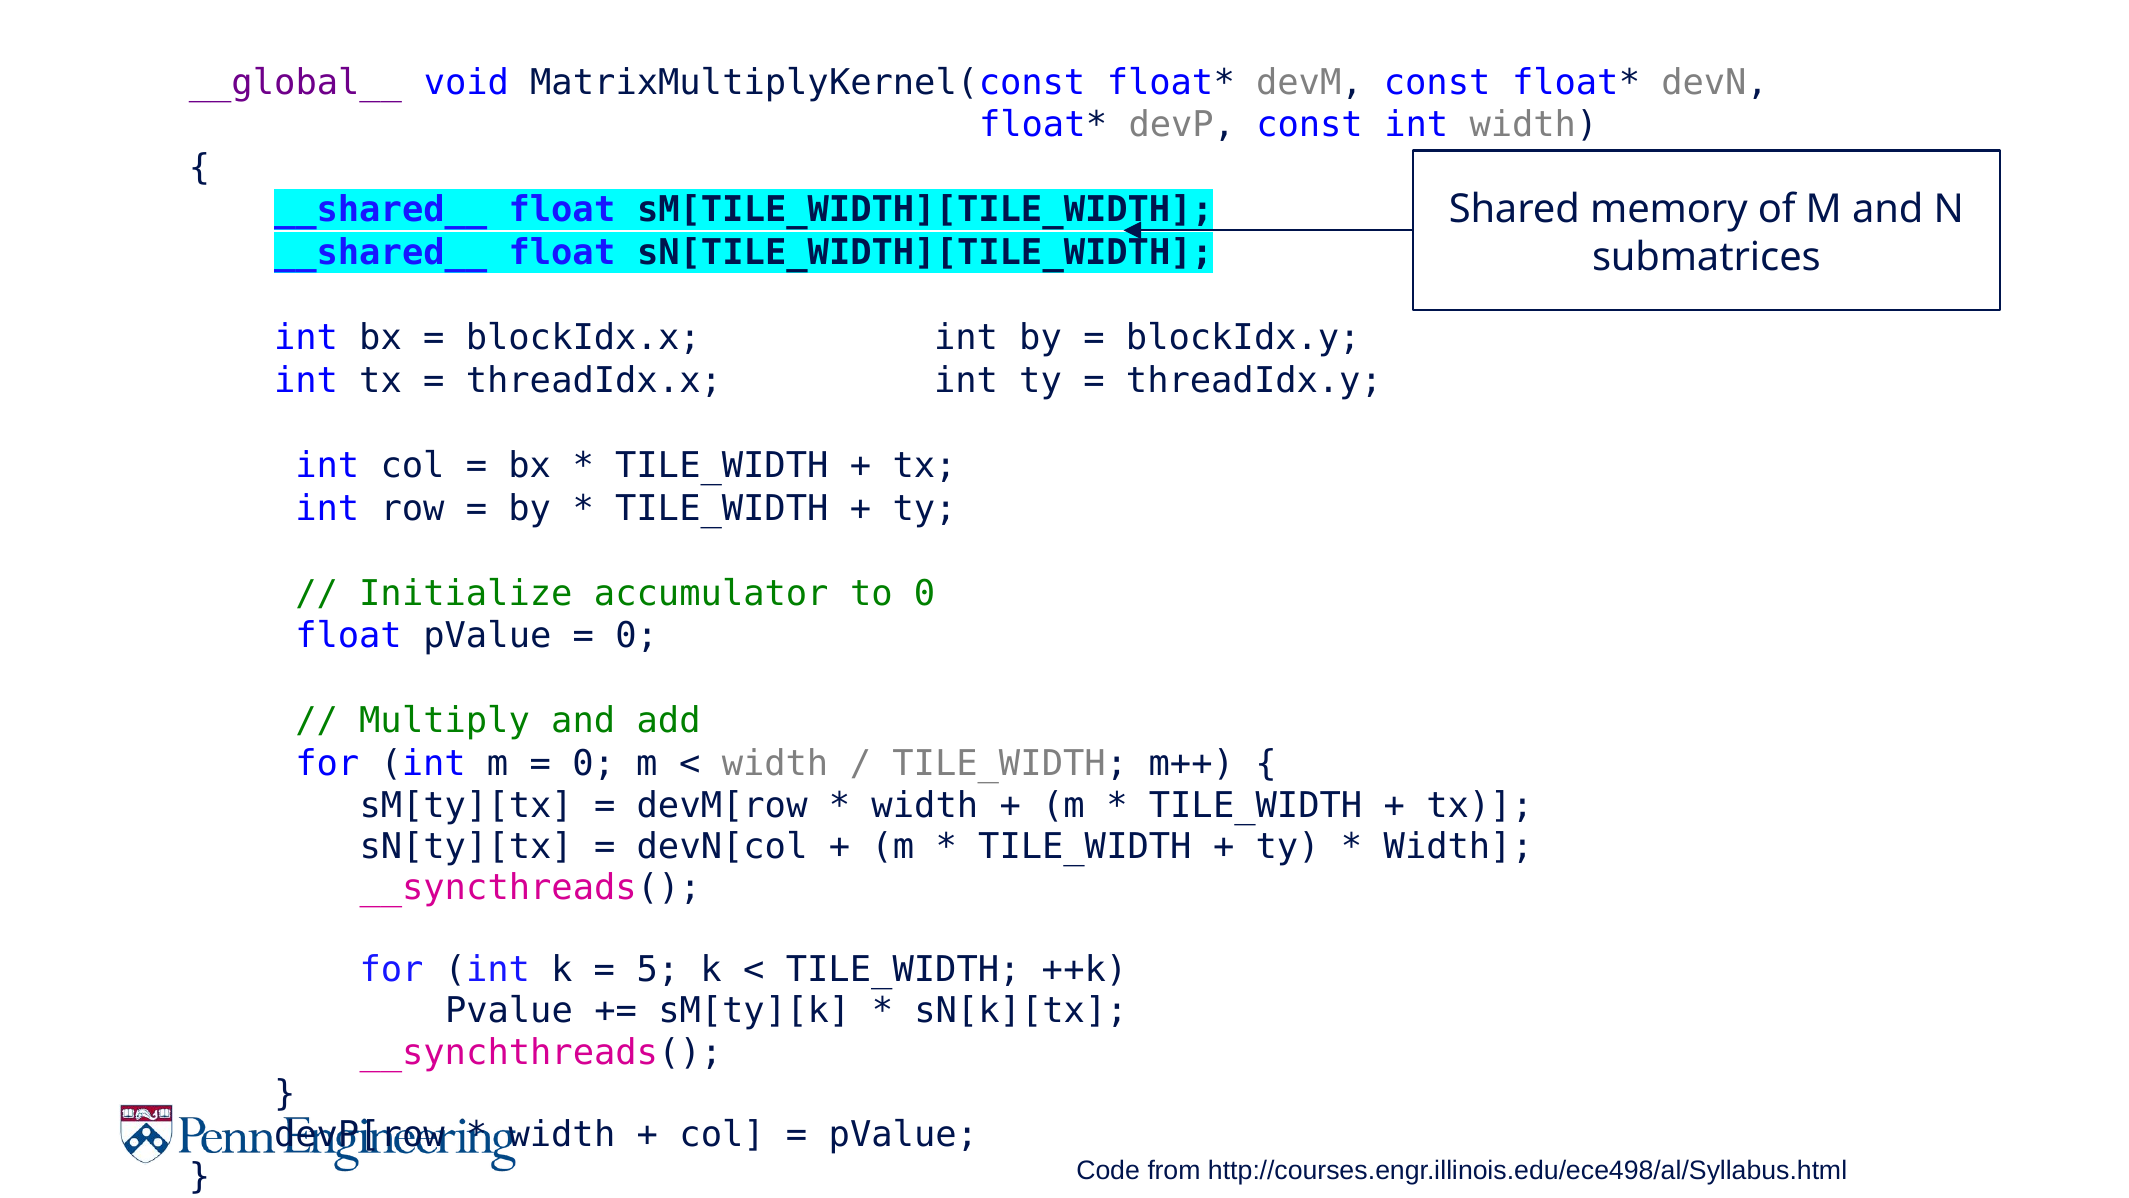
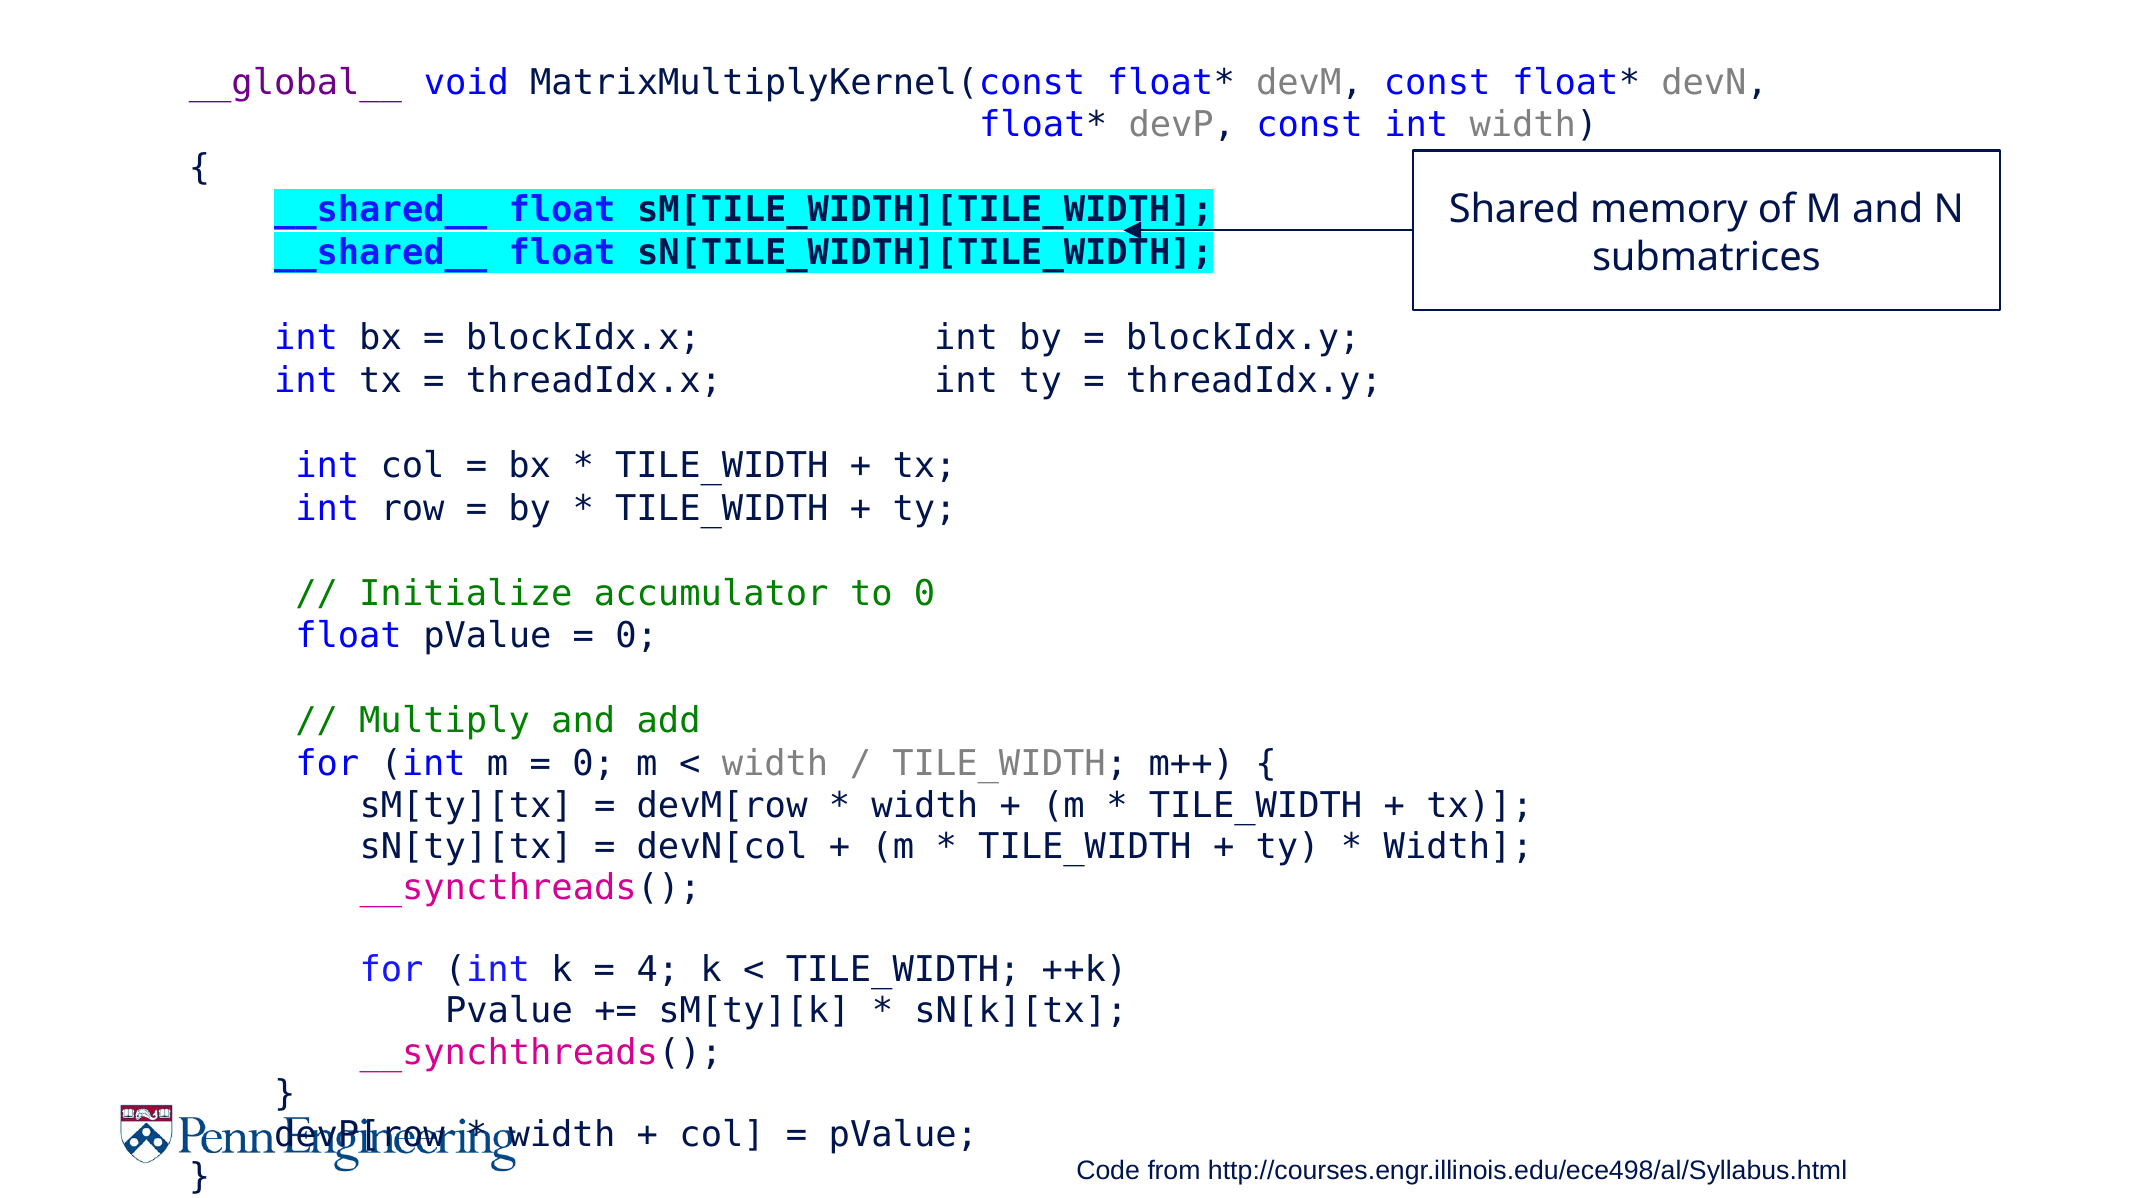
5: 5 -> 4 (658, 970)
